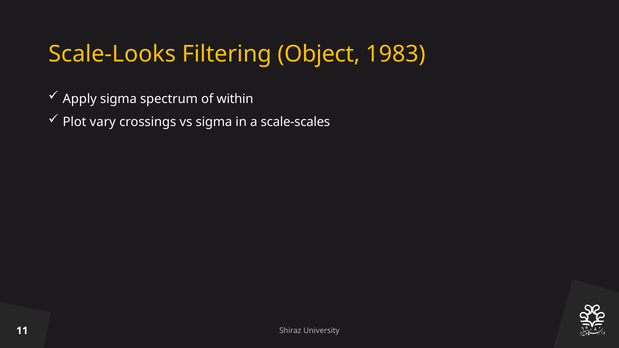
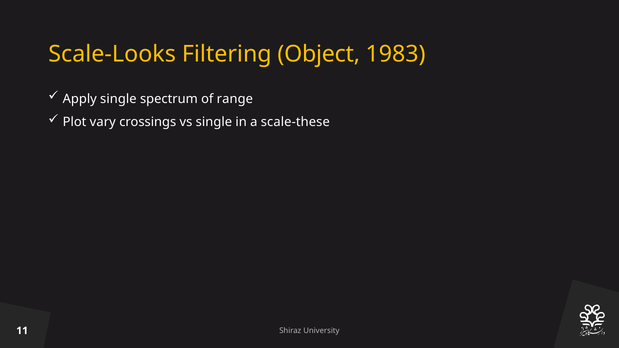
Apply sigma: sigma -> single (118, 99)
within: within -> range (235, 99)
vs sigma: sigma -> single (214, 122)
scale-scales: scale-scales -> scale-these (295, 122)
